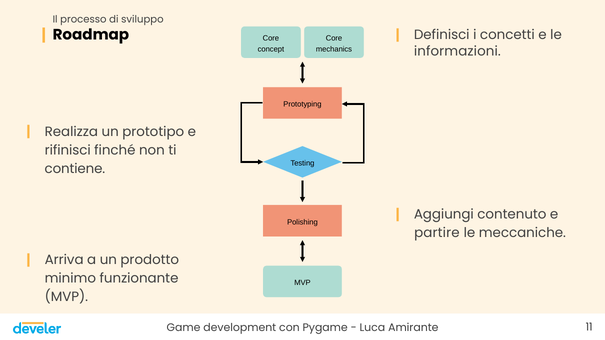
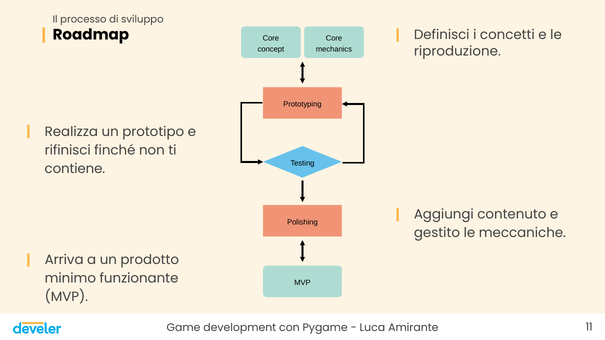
informazioni: informazioni -> riproduzione (457, 51)
partire: partire -> gestito (437, 233)
